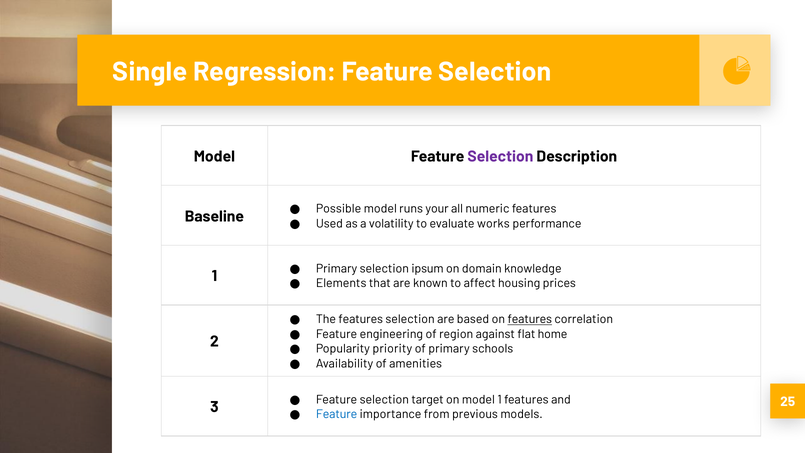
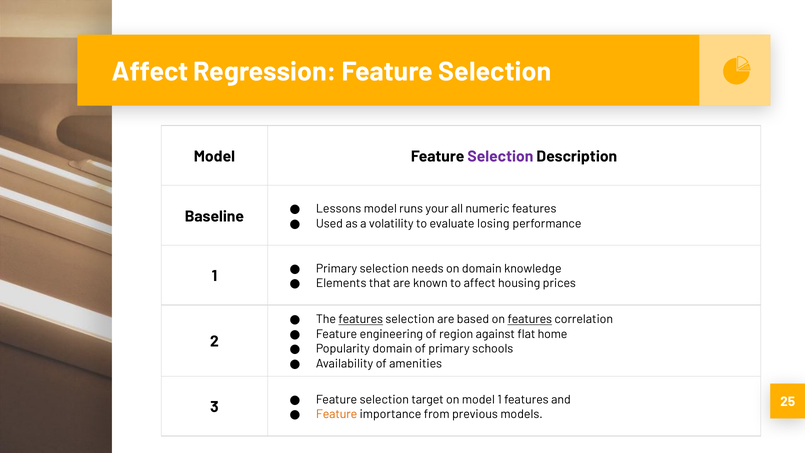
Single: Single -> Affect (150, 72)
Possible: Possible -> Lessons (339, 209)
works: works -> losing (493, 223)
ipsum: ipsum -> needs (428, 269)
features underline: none -> present (361, 319)
Popularity priority: priority -> domain (392, 349)
Feature colour: blue -> orange (337, 414)
